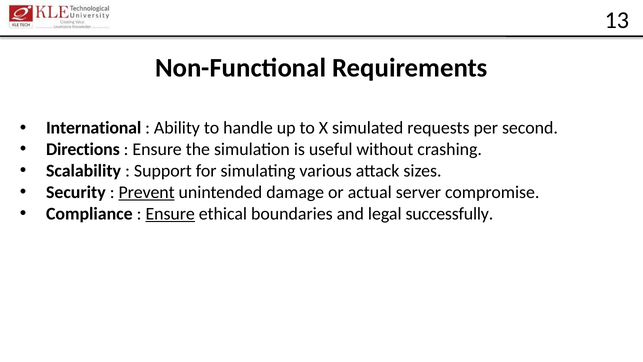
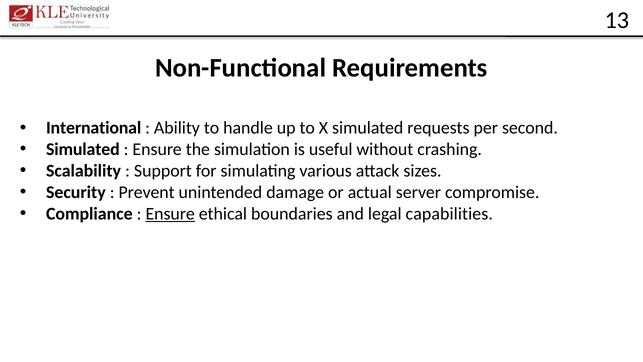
Directions: Directions -> Simulated (83, 149)
Prevent underline: present -> none (147, 192)
successfully: successfully -> capabilities (449, 214)
